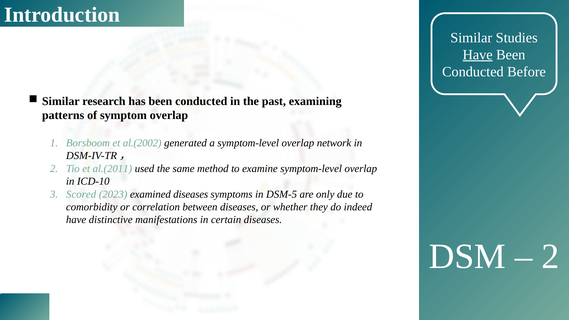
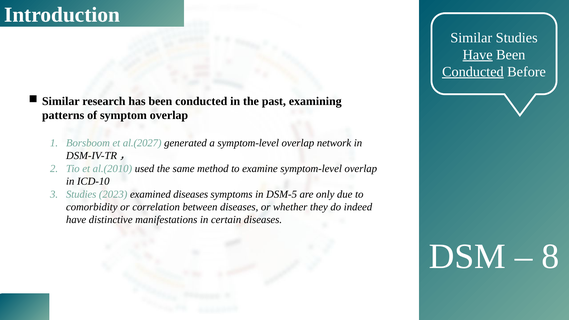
Conducted underline: none -> present (473, 72)
al.(2002: al.(2002 -> al.(2027 (142, 143)
al.(2011: al.(2011 -> al.(2010 (112, 169)
Scored: Scored -> Studies (81, 194)
2: 2 -> 8 (550, 256)
